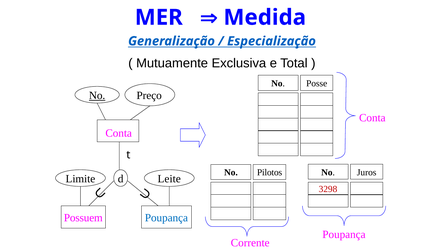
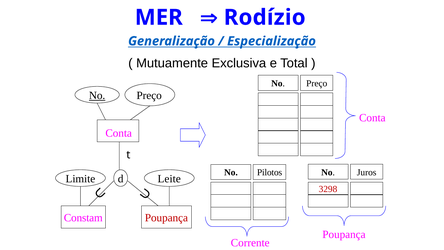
Medida: Medida -> Rodízio (265, 17)
Posse: Posse -> Preço (317, 83)
Poupança colour: blue -> red (166, 217)
Possuem: Possuem -> Constam (83, 218)
